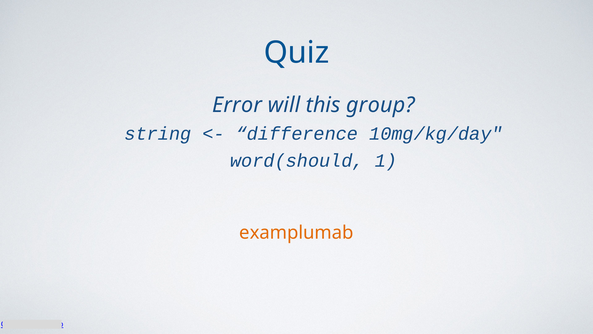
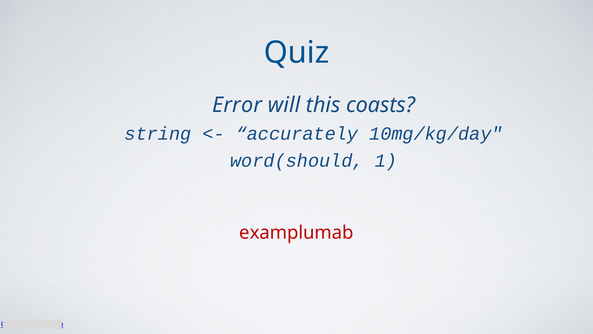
group: group -> coasts (381, 105)
difference: difference -> accurately (297, 134)
examplumab colour: orange -> red (297, 233)
